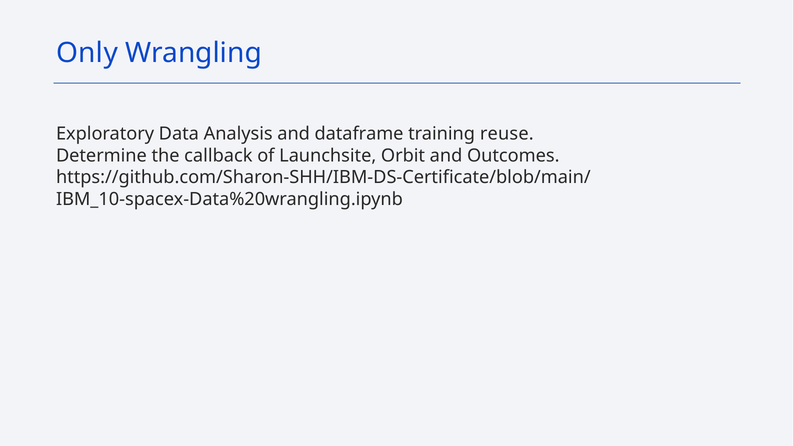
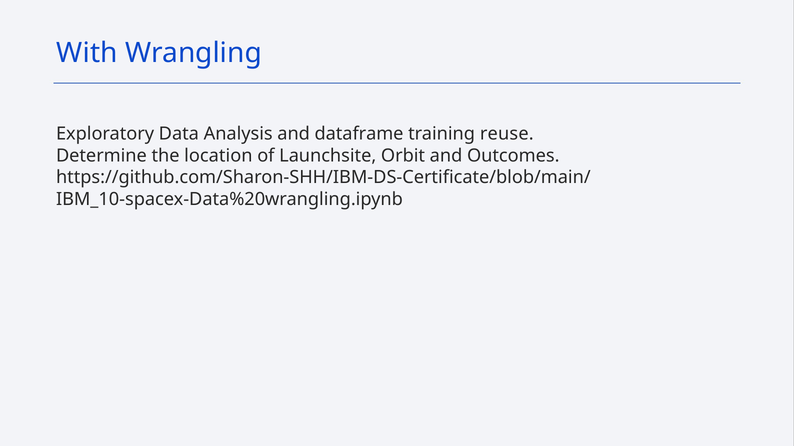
Only: Only -> With (87, 53)
callback: callback -> location (218, 156)
